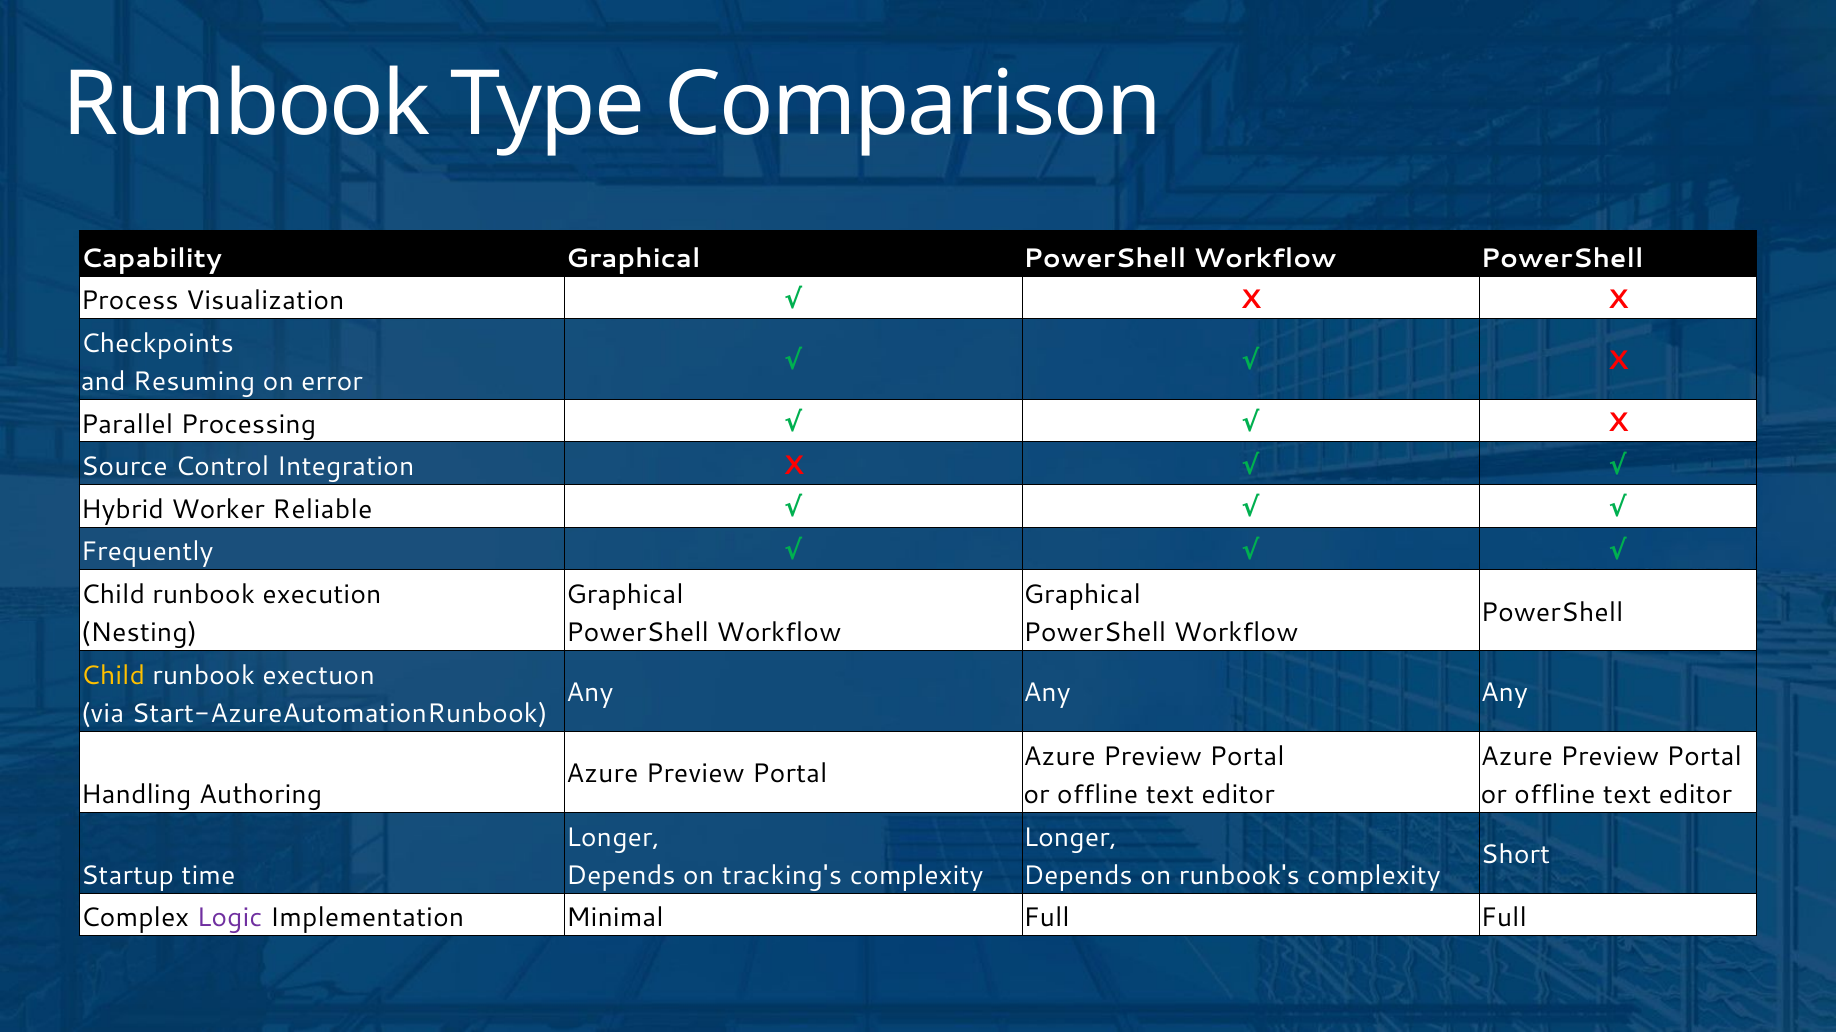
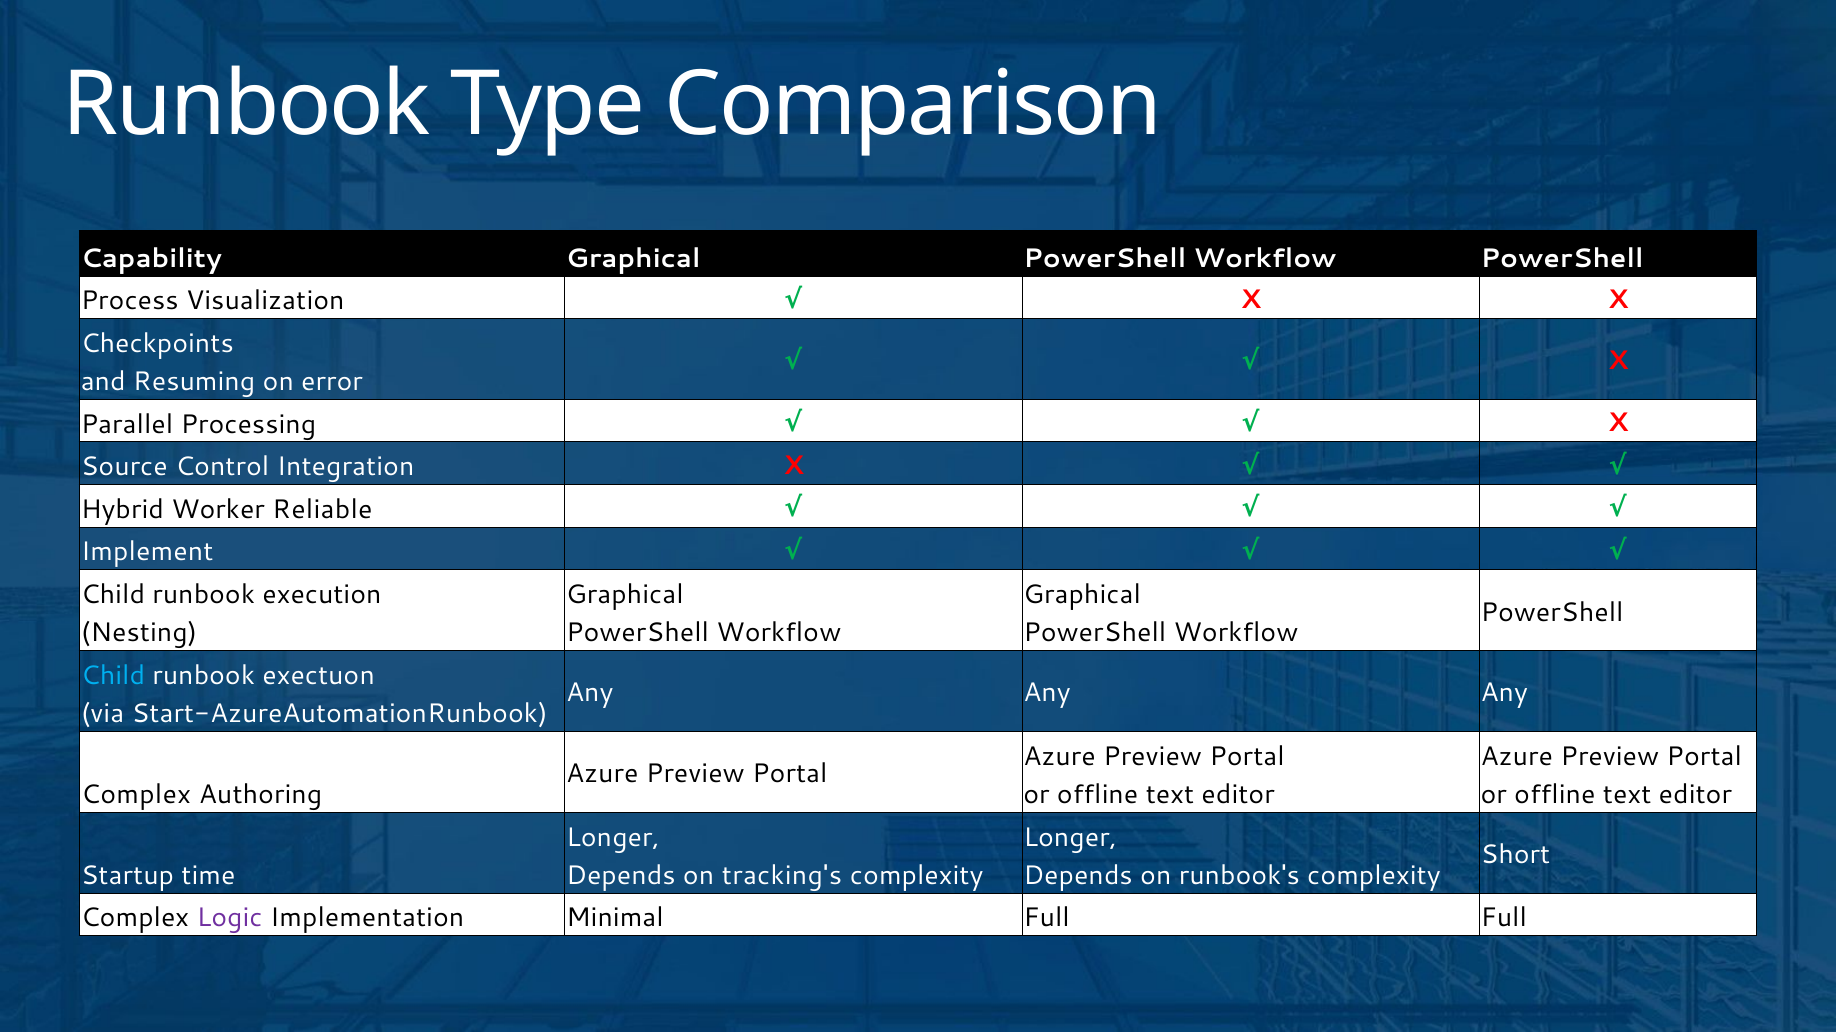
Frequently: Frequently -> Implement (147, 552)
Child colour: yellow -> light blue (113, 676)
Handling: Handling -> Complex (136, 795)
